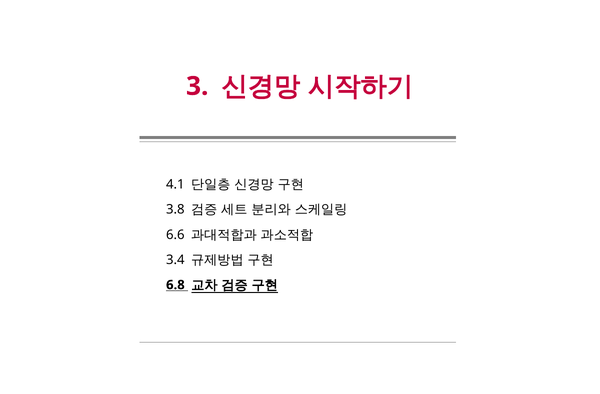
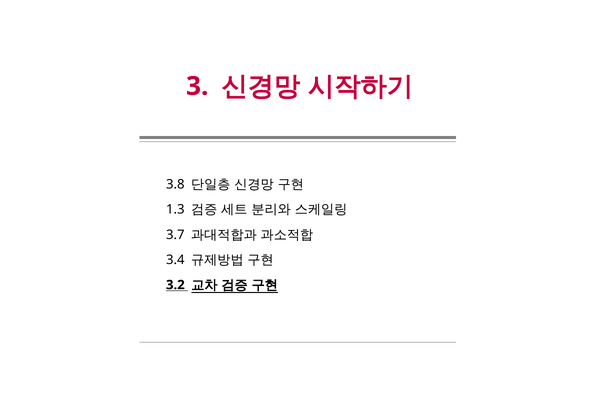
4.1: 4.1 -> 3.8 (175, 185)
3.8: 3.8 -> 1.3 (175, 210)
6.6: 6.6 -> 3.7 (175, 235)
6.8: 6.8 -> 3.2 (175, 285)
